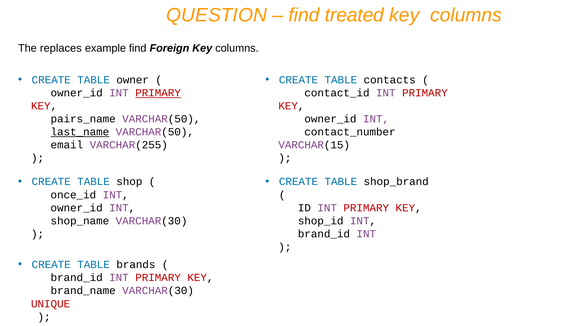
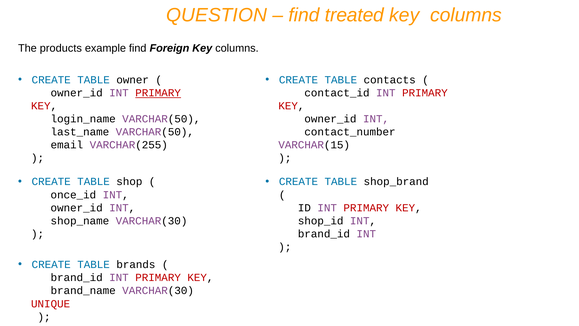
replaces: replaces -> products (61, 48)
pairs_name: pairs_name -> login_name (83, 119)
last_name underline: present -> none (80, 132)
